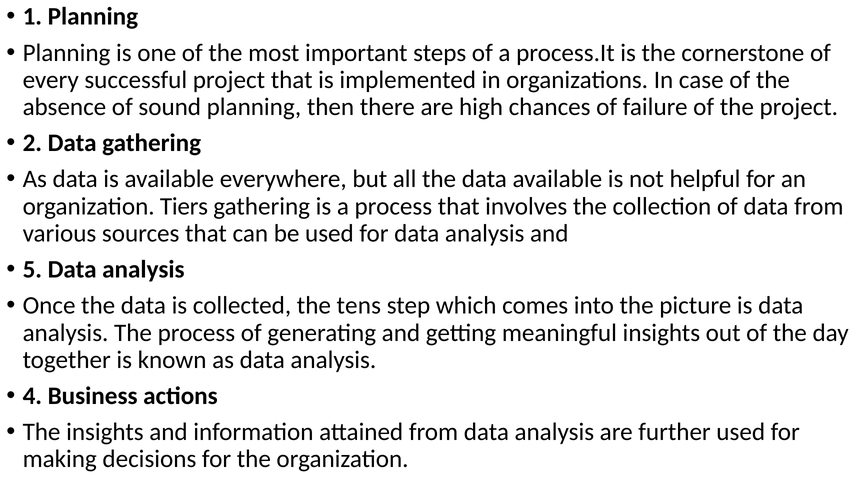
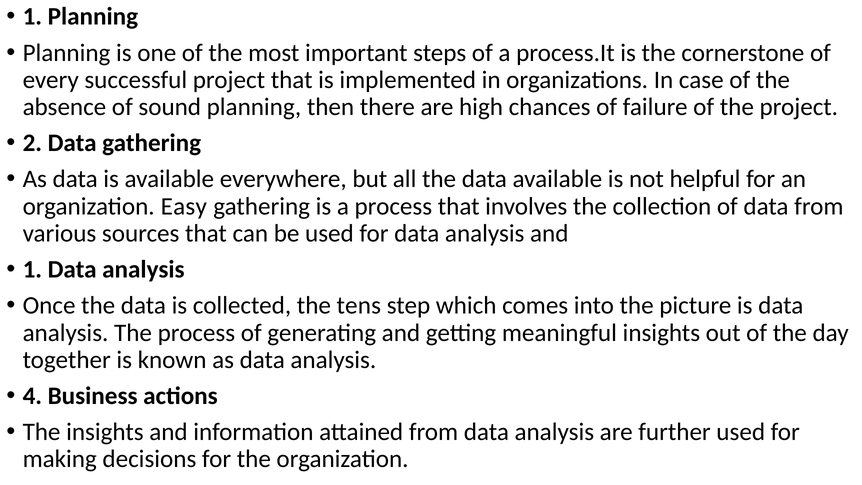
Tiers: Tiers -> Easy (184, 206)
5: 5 -> 1 (32, 269)
